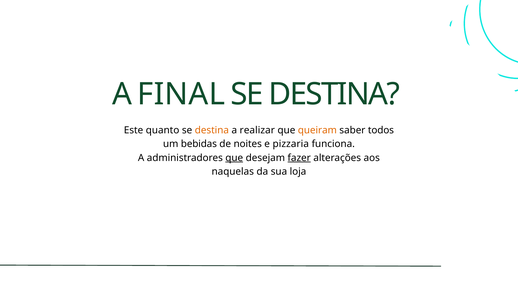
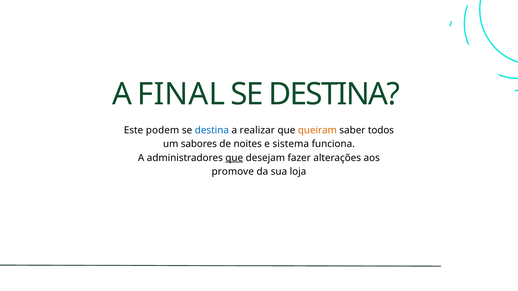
quanto: quanto -> podem (163, 130)
destina colour: orange -> blue (212, 130)
bebidas: bebidas -> sabores (199, 144)
pizzaria: pizzaria -> sistema (291, 144)
fazer underline: present -> none (299, 158)
naquelas: naquelas -> promove (233, 172)
